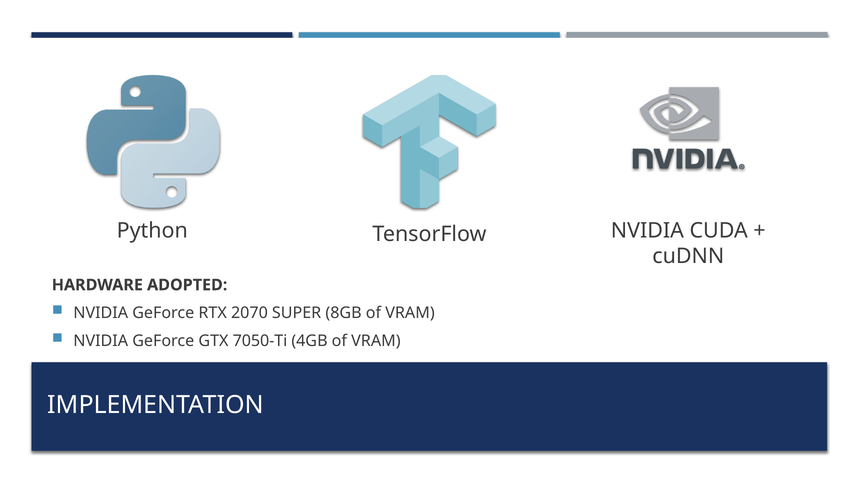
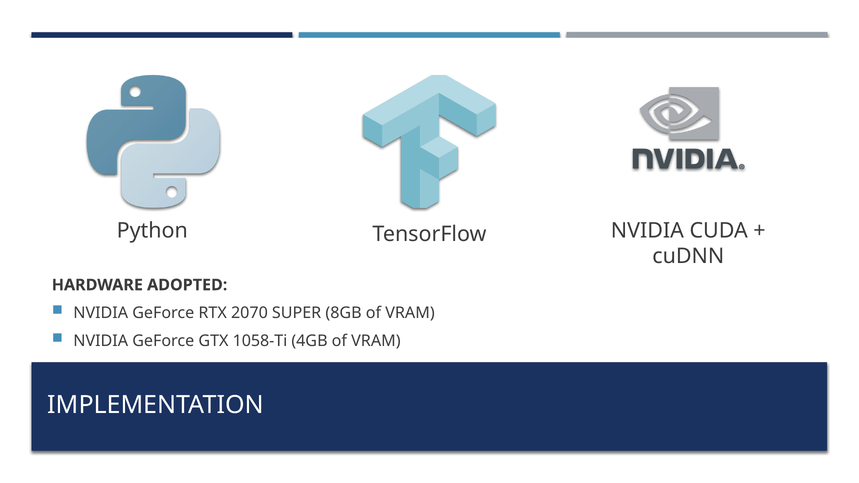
7050-Ti: 7050-Ti -> 1058-Ti (260, 341)
